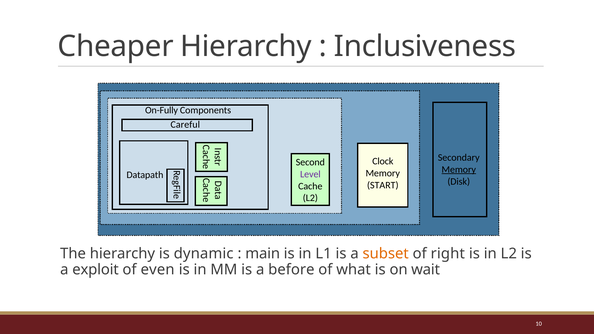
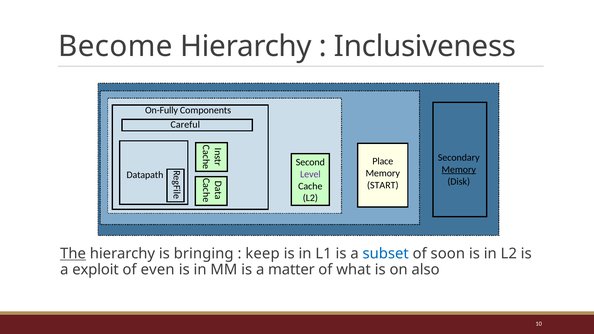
Cheaper: Cheaper -> Become (115, 46)
Clock: Clock -> Place (383, 161)
The underline: none -> present (73, 254)
dynamic: dynamic -> bringing (204, 254)
main: main -> keep (263, 254)
subset colour: orange -> blue (386, 254)
right: right -> soon (448, 254)
before: before -> matter (291, 270)
wait: wait -> also (426, 270)
